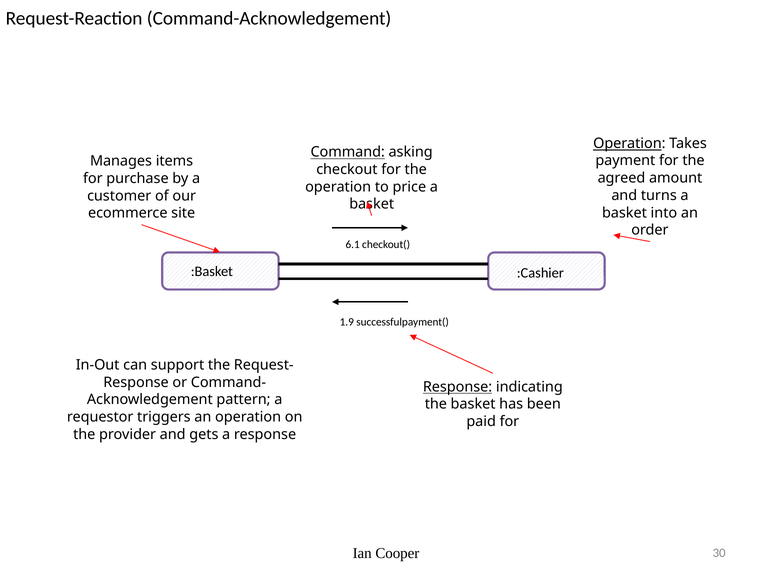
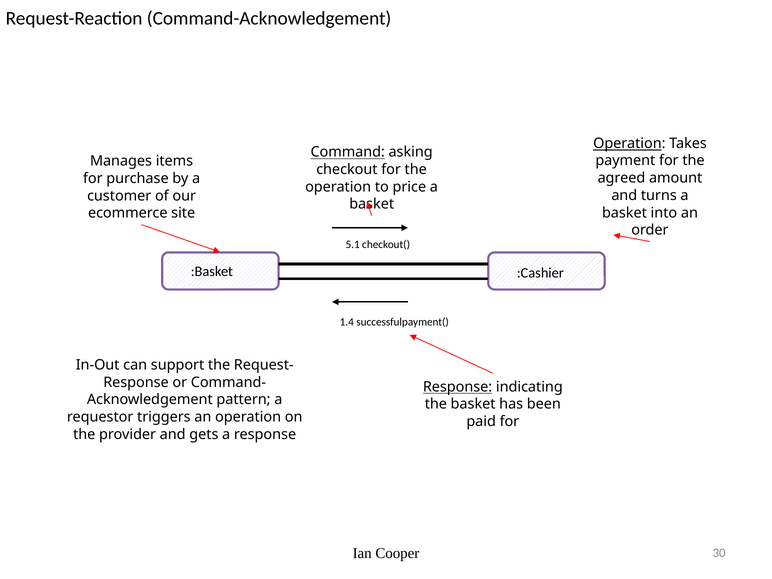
6.1: 6.1 -> 5.1 (353, 244)
1.9: 1.9 -> 1.4 (347, 322)
